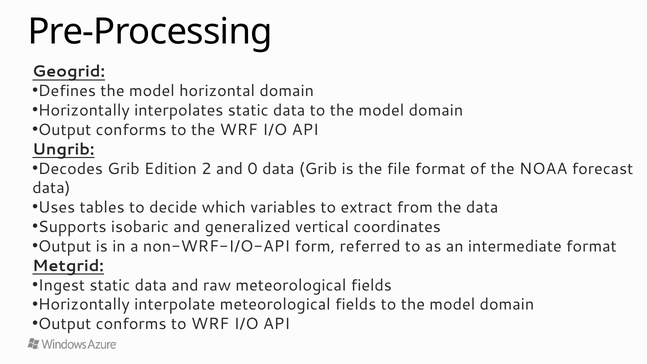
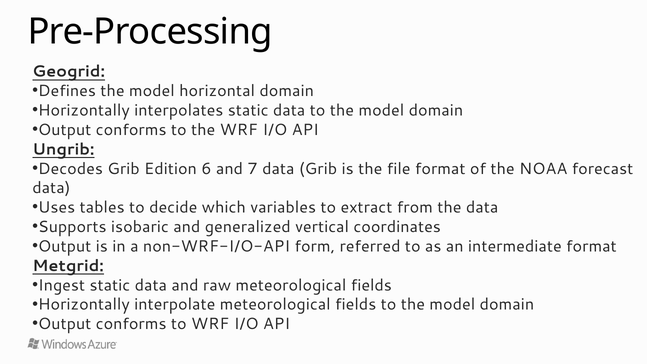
2: 2 -> 6 (206, 169)
0: 0 -> 7 (253, 169)
